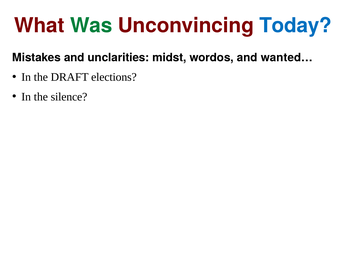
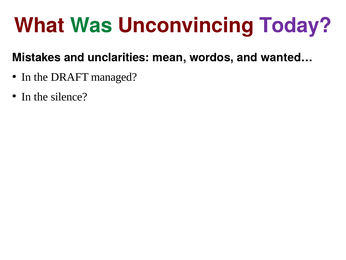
Today colour: blue -> purple (295, 25)
midst: midst -> mean (169, 57)
elections: elections -> managed (114, 77)
